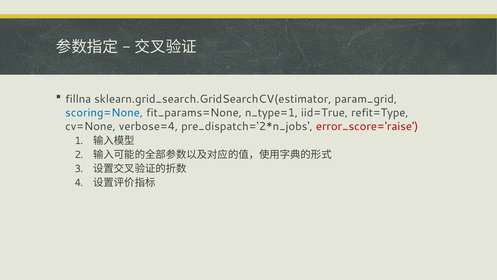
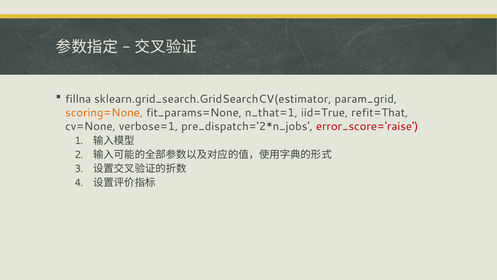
scoring=None colour: blue -> orange (104, 112)
n_type=1: n_type=1 -> n_that=1 (271, 112)
refit=Type: refit=Type -> refit=That (380, 112)
verbose=4: verbose=4 -> verbose=1 (149, 126)
